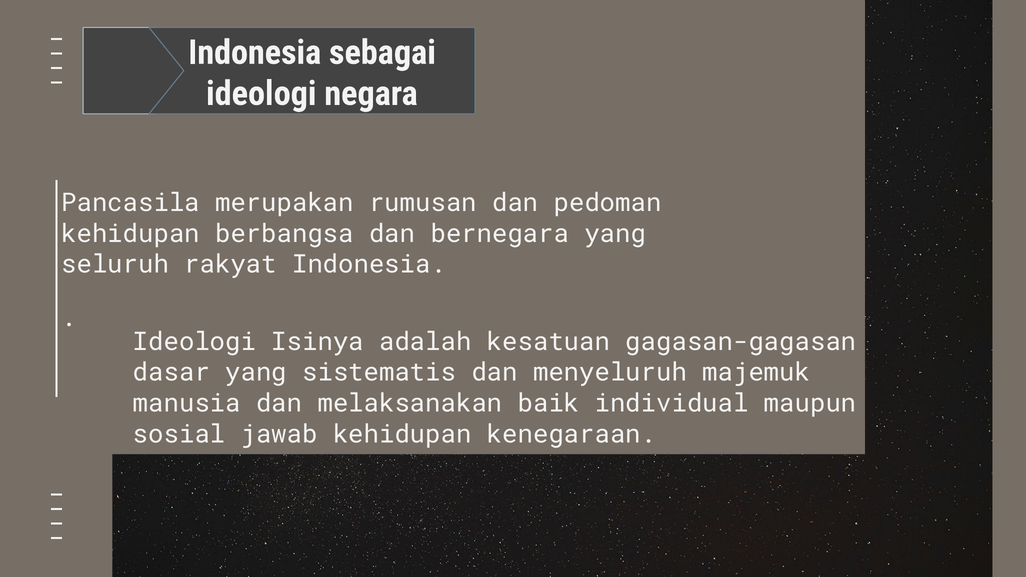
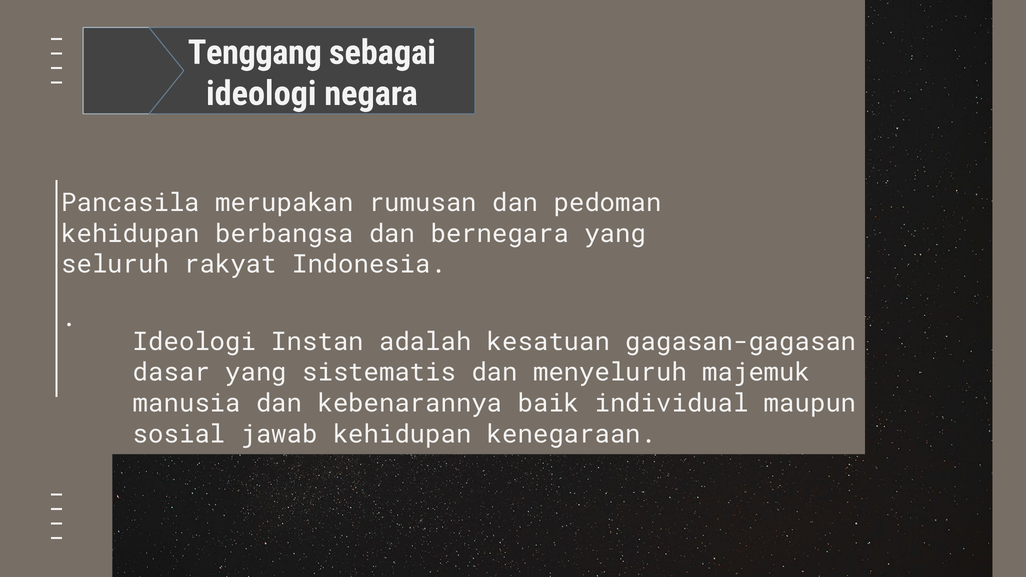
Indonesia: Indonesia -> Tenggang (255, 53)
Isinya: Isinya -> Instan (318, 342)
melaksanakan: melaksanakan -> kebenarannya (410, 403)
